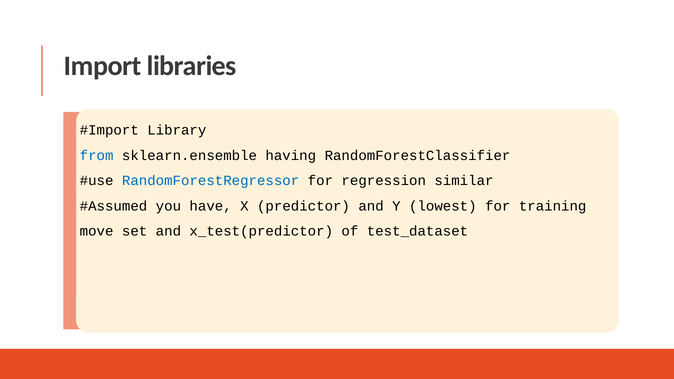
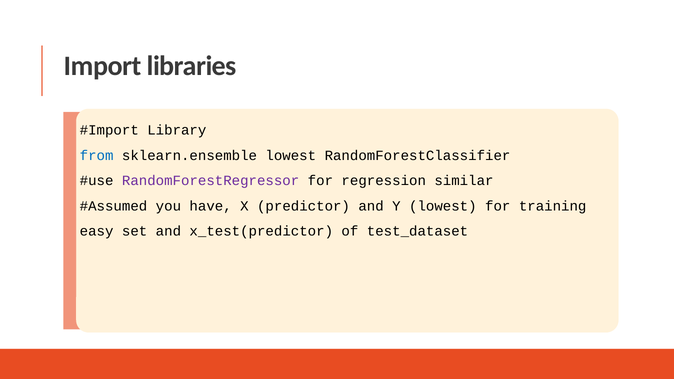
sklearn.ensemble having: having -> lowest (291, 156)
RandomForestRegressor colour: blue -> purple (211, 181)
move: move -> easy (97, 231)
